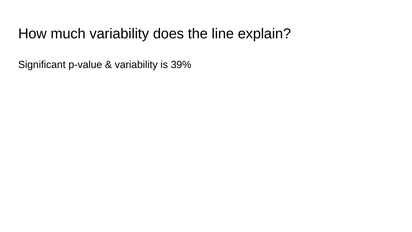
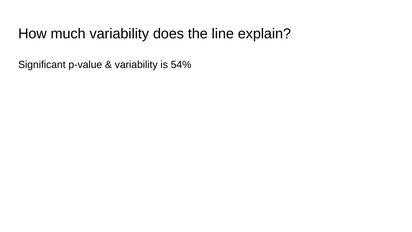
39%: 39% -> 54% (181, 65)
